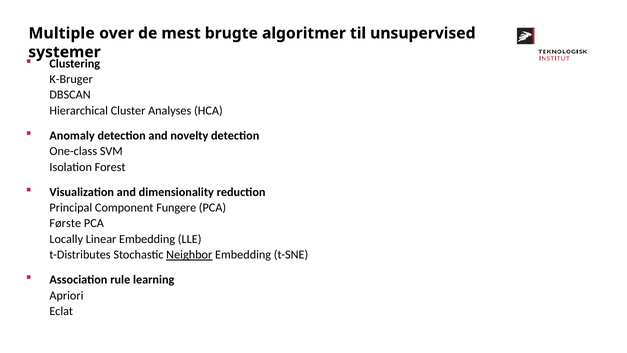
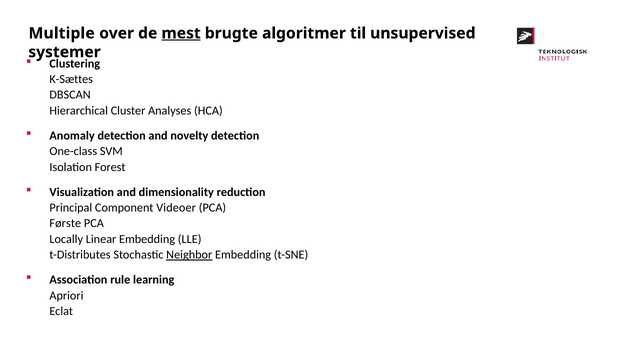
mest underline: none -> present (181, 33)
K-Bruger: K-Bruger -> K-Sættes (71, 79)
Fungere: Fungere -> Videoer (176, 208)
